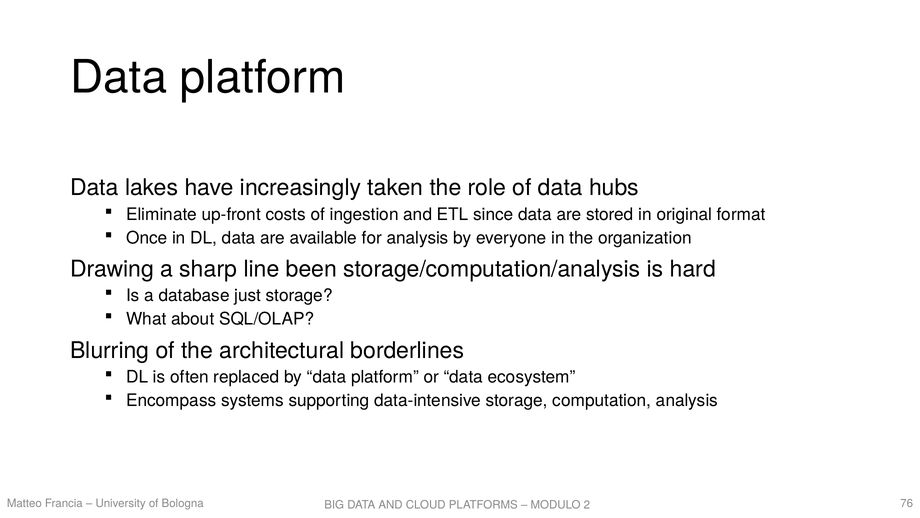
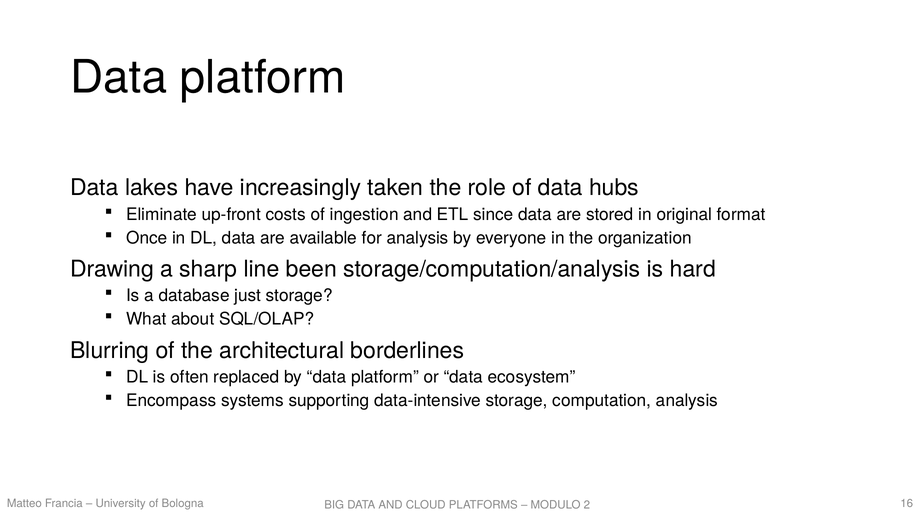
76: 76 -> 16 (907, 503)
